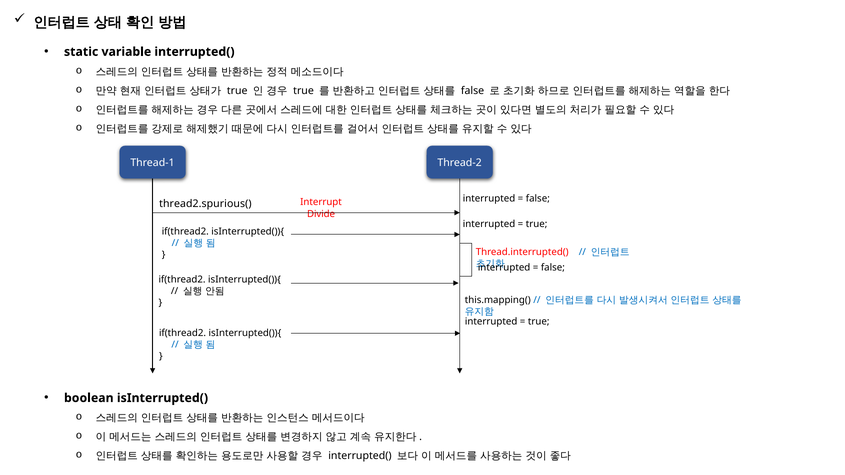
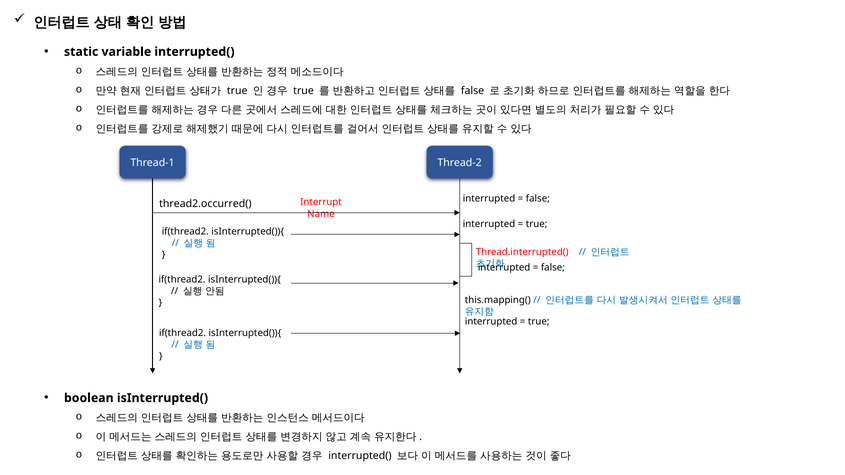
thread2.spurious(: thread2.spurious( -> thread2.occurred( (205, 204)
Divide: Divide -> Name (321, 214)
